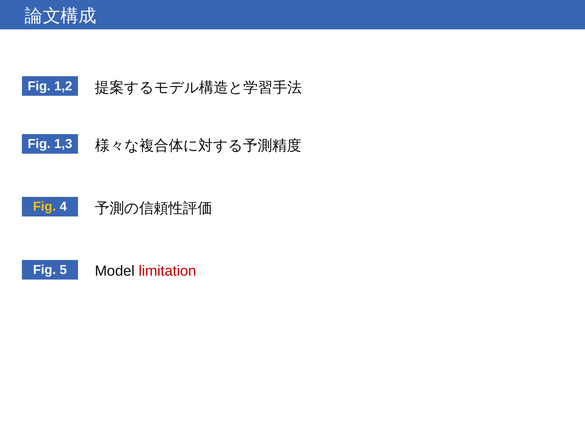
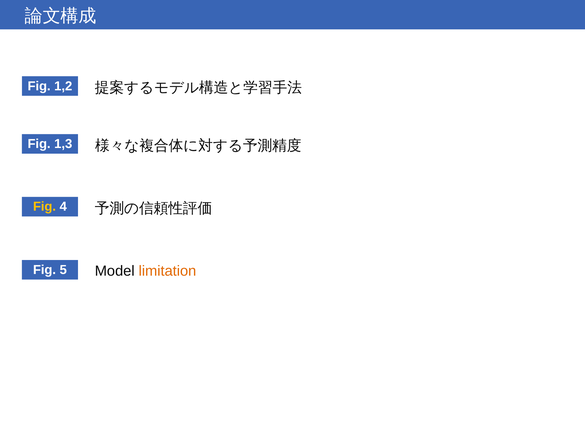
limitation colour: red -> orange (167, 271)
